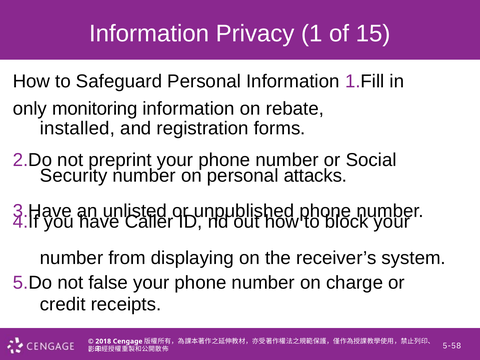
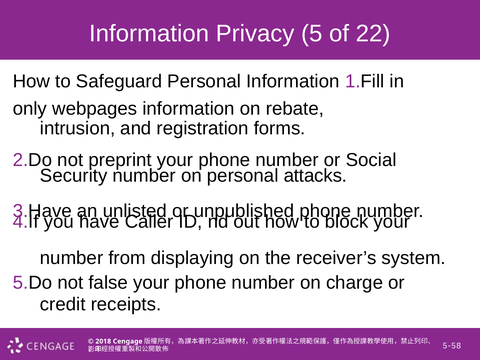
1: 1 -> 5 (312, 34)
15: 15 -> 22 (373, 34)
monitoring: monitoring -> webpages (95, 109)
installed: installed -> intrusion (78, 128)
